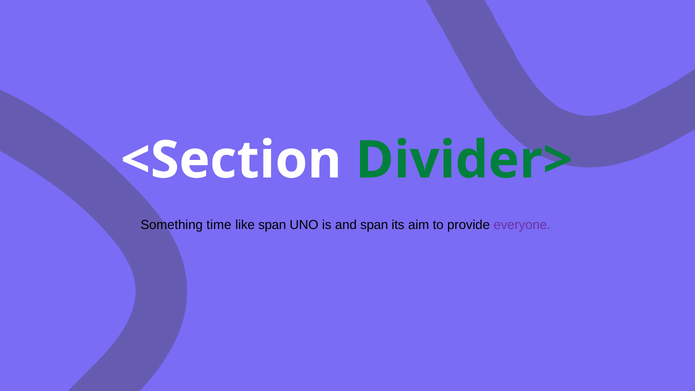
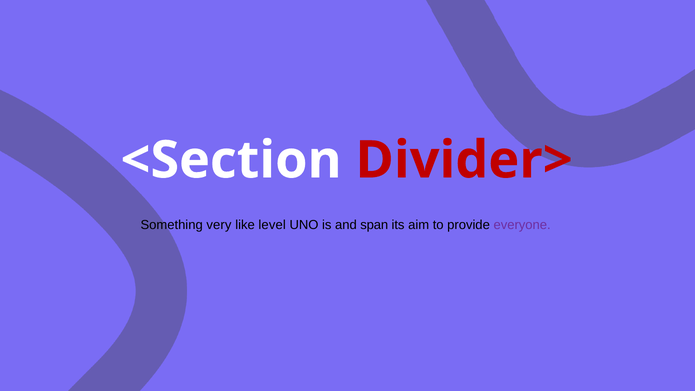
Divider> colour: green -> red (464, 160)
time: time -> very (219, 225)
like span: span -> level (272, 225)
